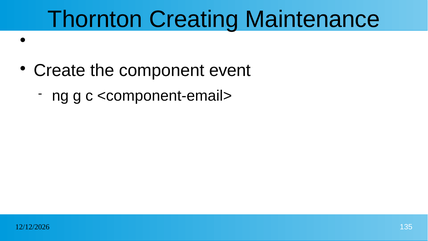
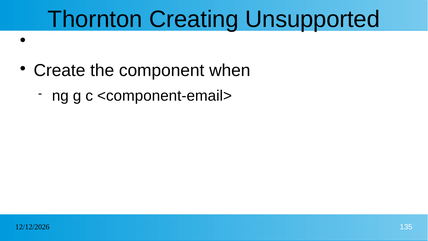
Maintenance: Maintenance -> Unsupported (313, 19)
event: event -> when (230, 71)
